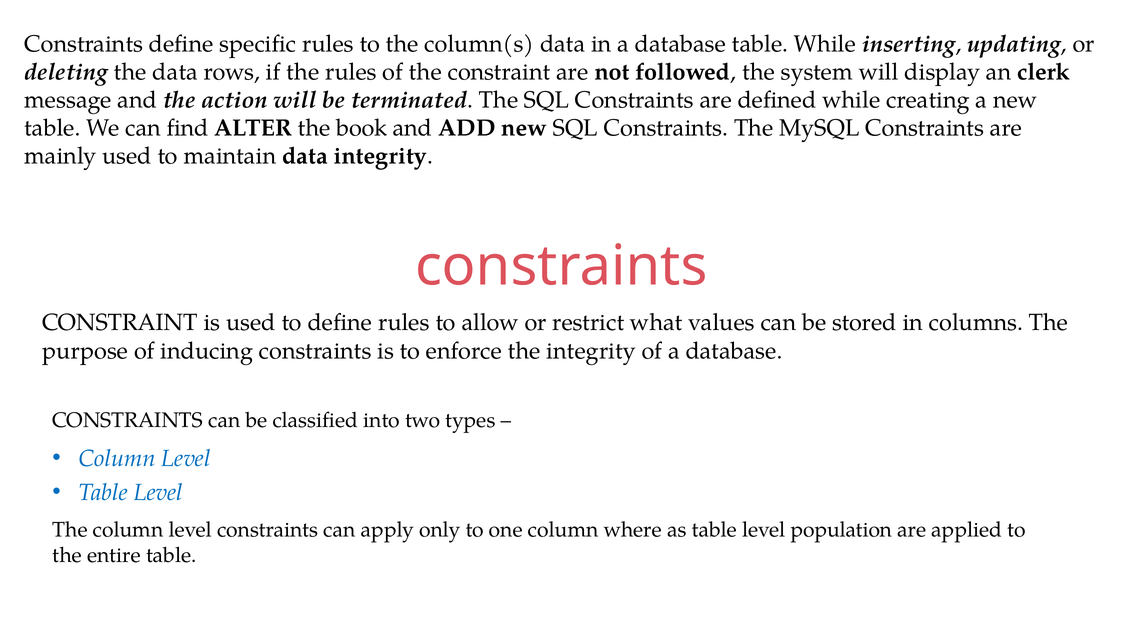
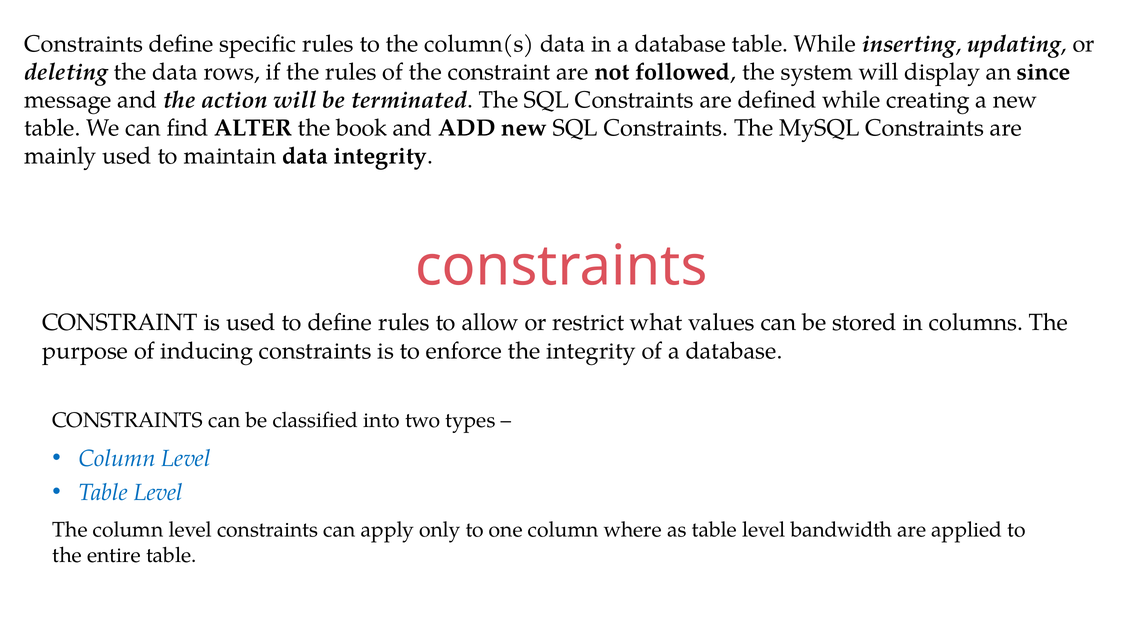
clerk: clerk -> since (1044, 72)
population: population -> bandwidth (841, 530)
